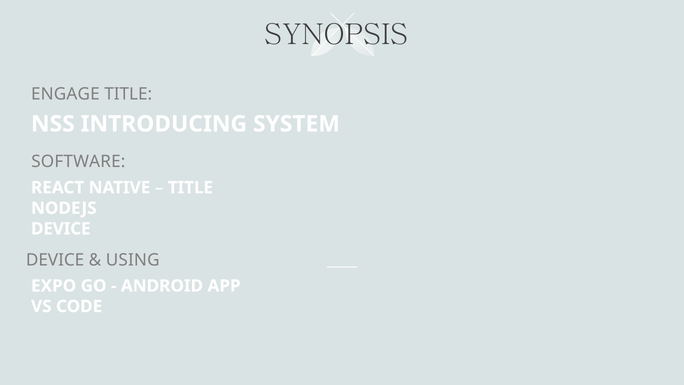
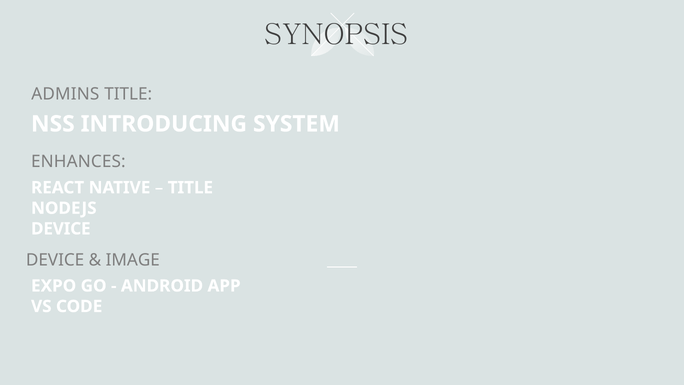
ENGAGE: ENGAGE -> ADMINS (65, 94)
SOFTWARE: SOFTWARE -> ENHANCES (78, 162)
USING: USING -> IMAGE (133, 260)
